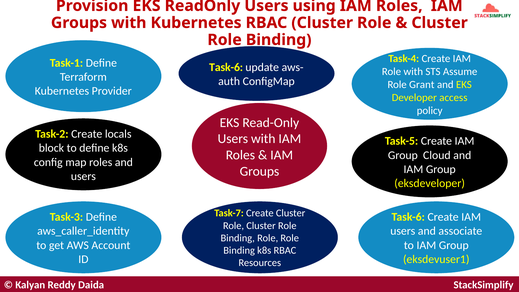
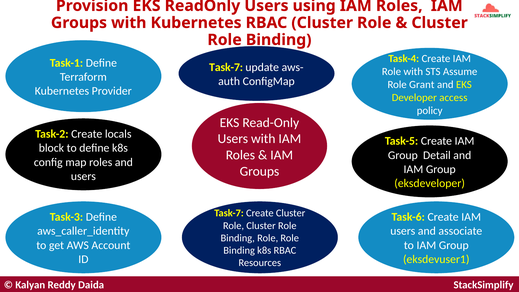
Task-6: Task-6 -> Task-7 (226, 67)
Cloud: Cloud -> Detail (437, 155)
